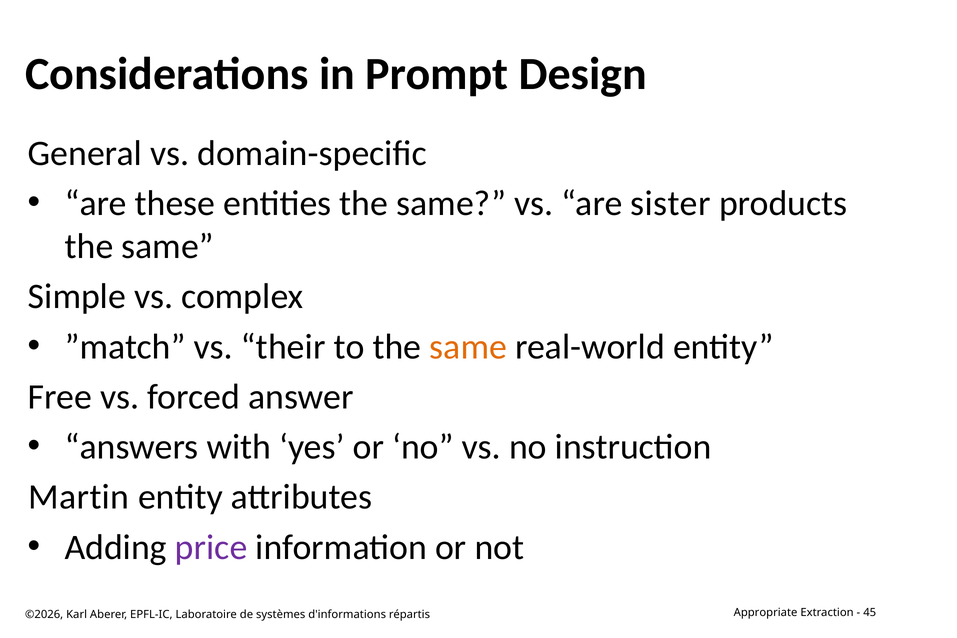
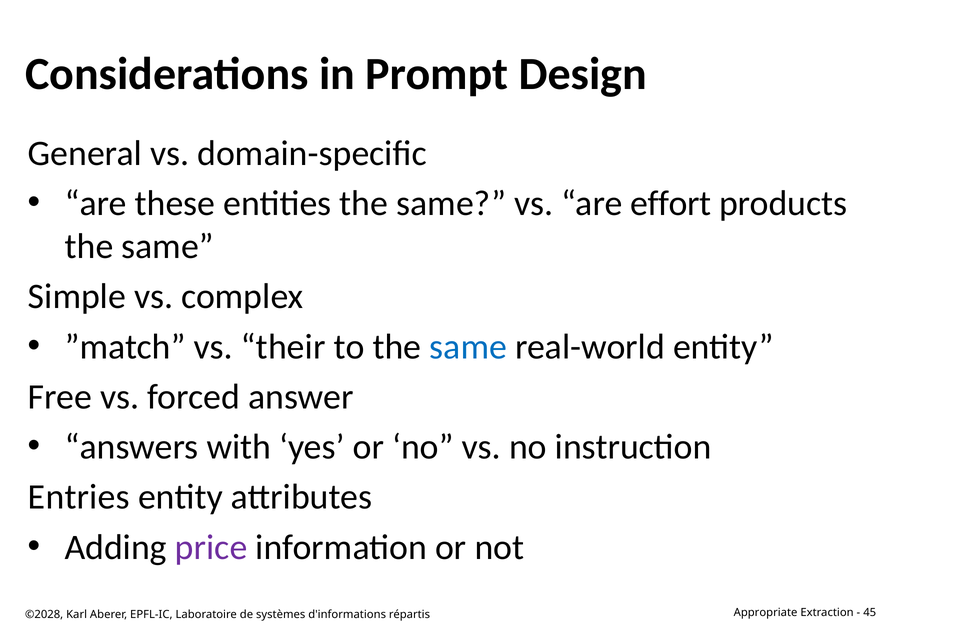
sister: sister -> effort (671, 204)
same colour: orange -> blue (468, 347)
Martin: Martin -> Entries (79, 497)
©2026: ©2026 -> ©2028 (44, 615)
